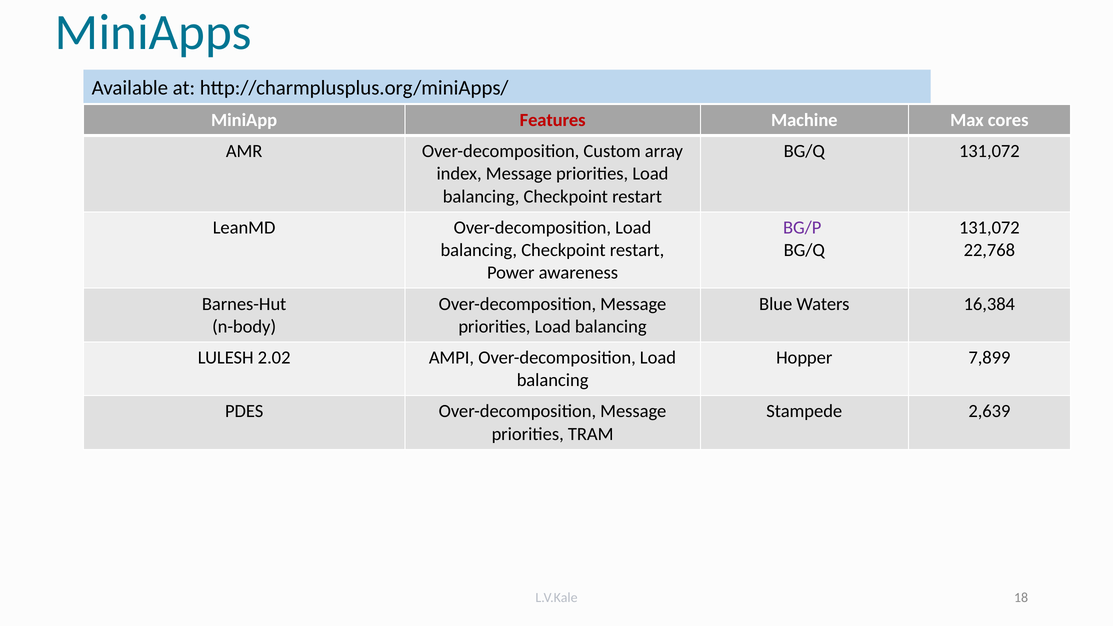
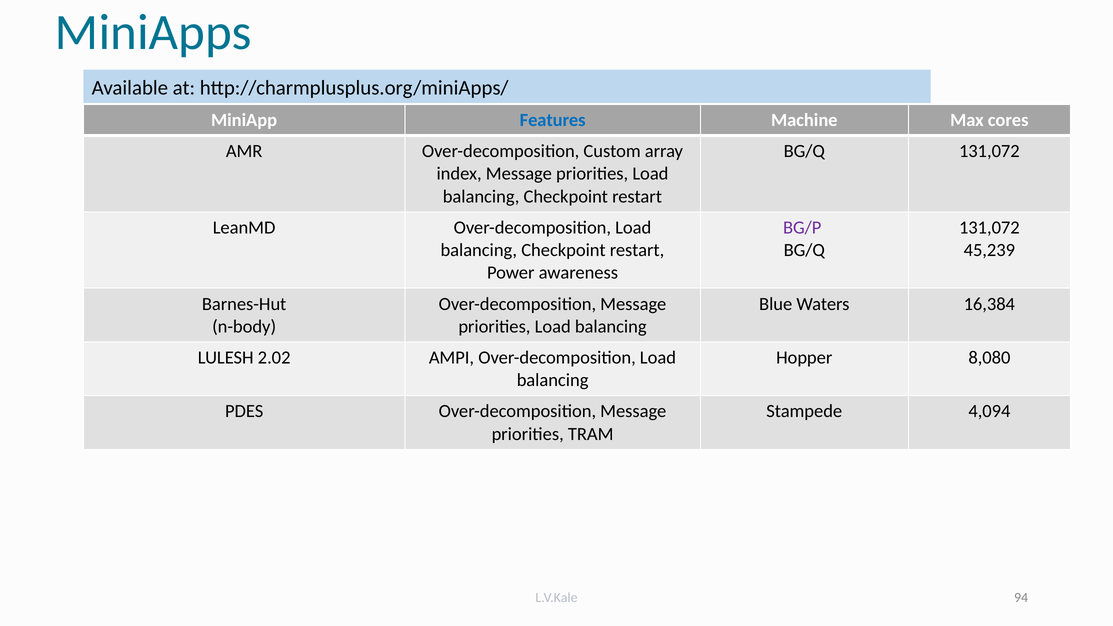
Features colour: red -> blue (553, 120)
22,768: 22,768 -> 45,239 (989, 250)
7,899: 7,899 -> 8,080 (989, 358)
2,639: 2,639 -> 4,094 (989, 411)
18: 18 -> 94 (1021, 598)
